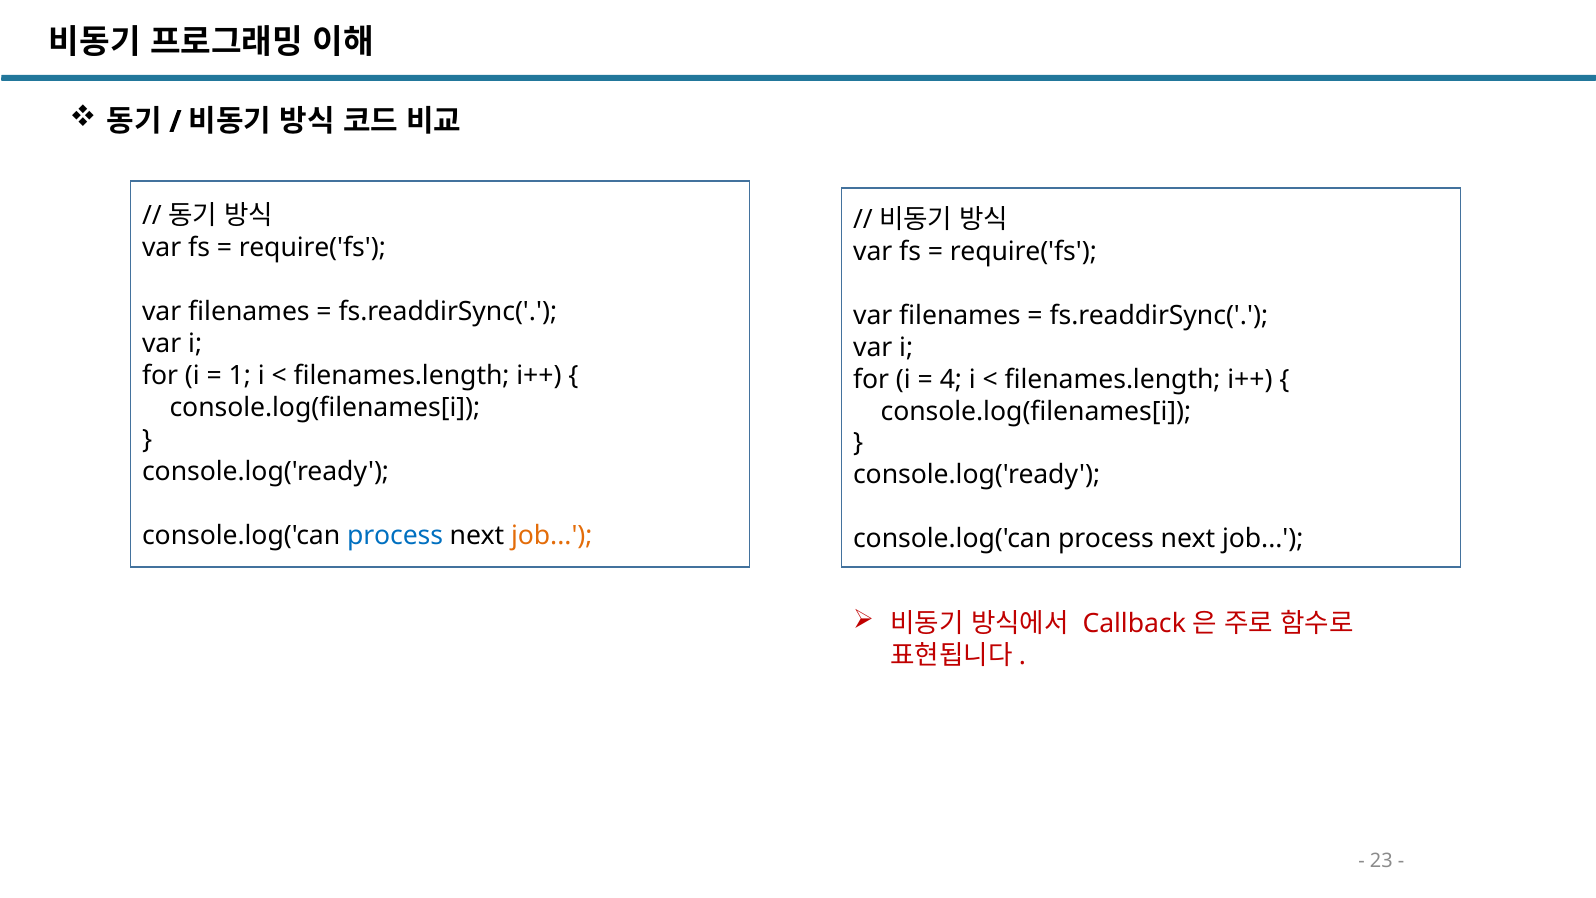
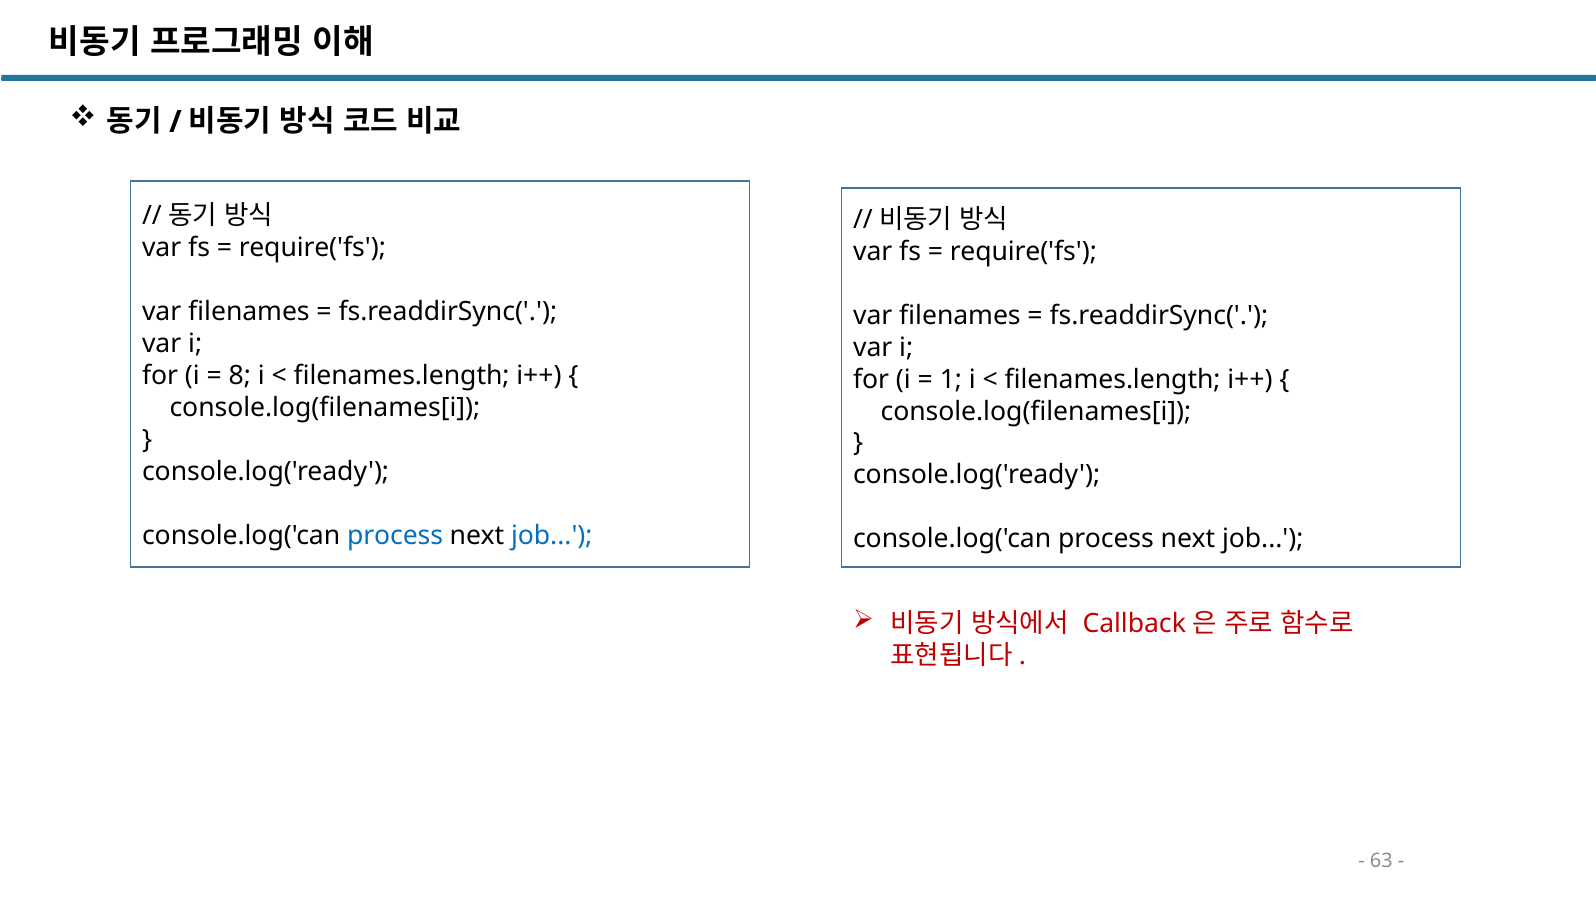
1: 1 -> 8 (240, 376)
4: 4 -> 1 (951, 379)
job colour: orange -> blue (552, 535)
23: 23 -> 63 (1381, 861)
